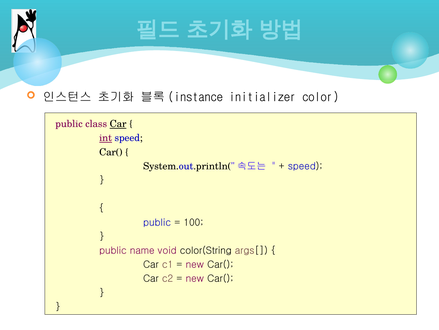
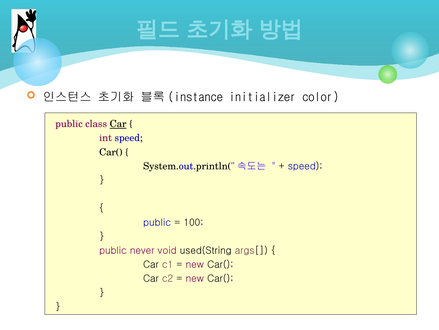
int underline: present -> none (106, 138)
name: name -> never (142, 250)
color(String: color(String -> used(String (206, 250)
